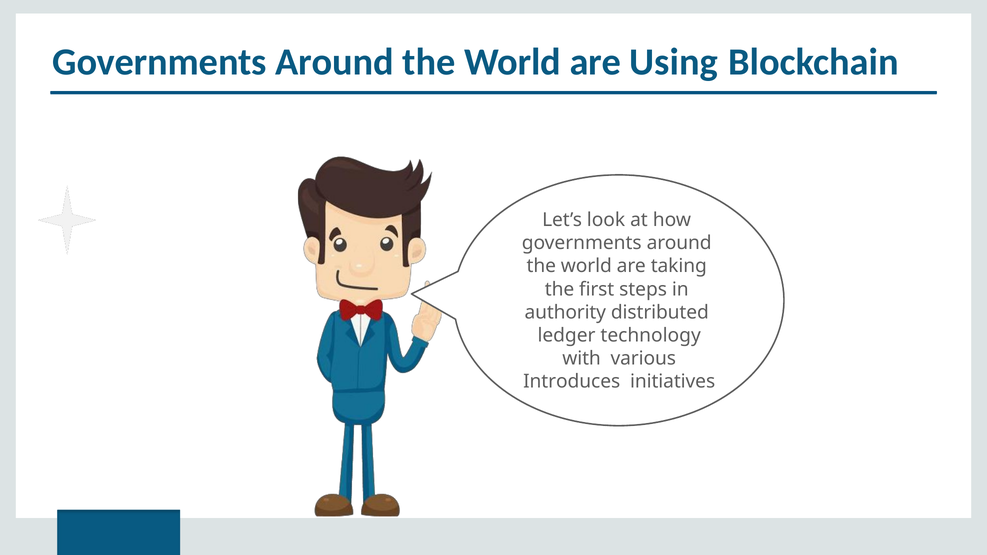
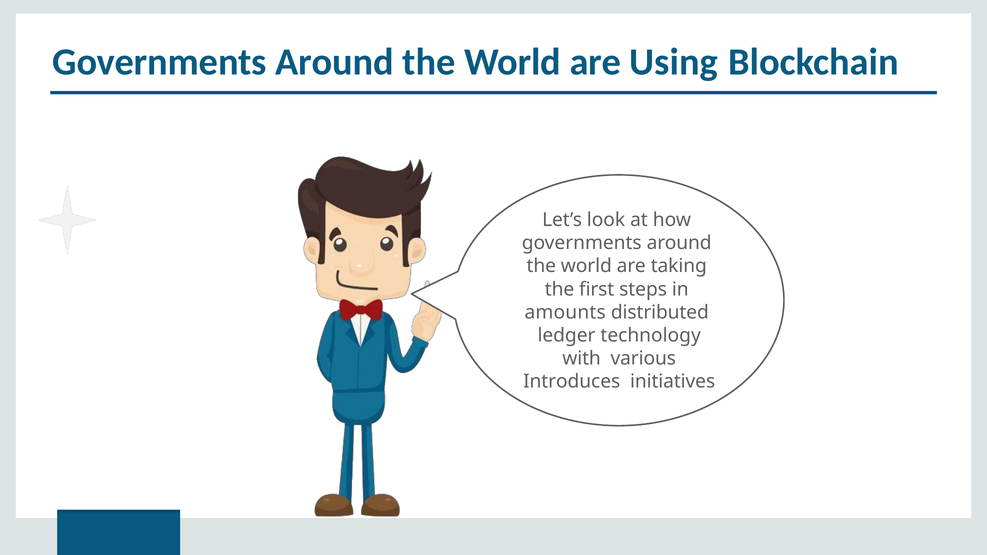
authority: authority -> amounts (565, 312)
